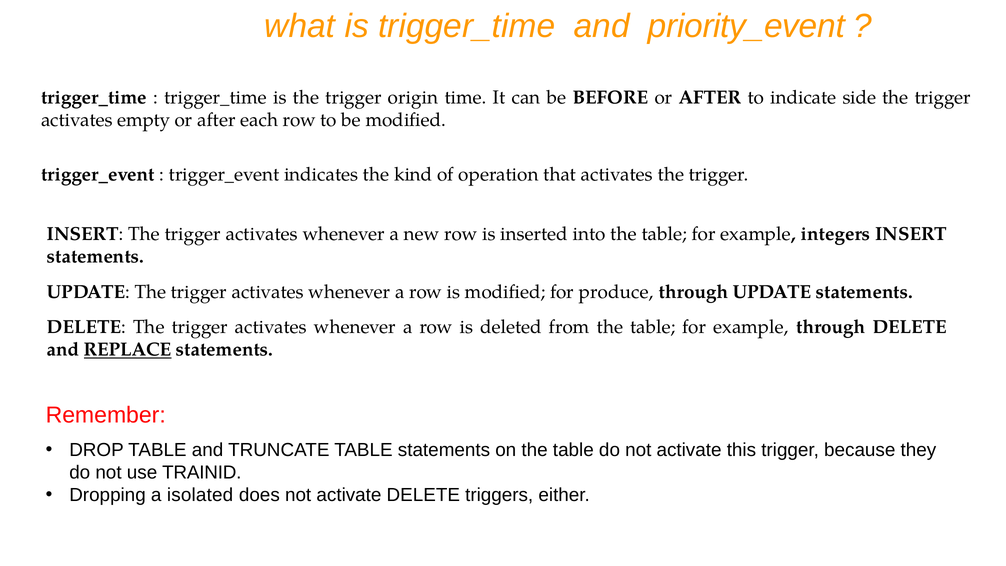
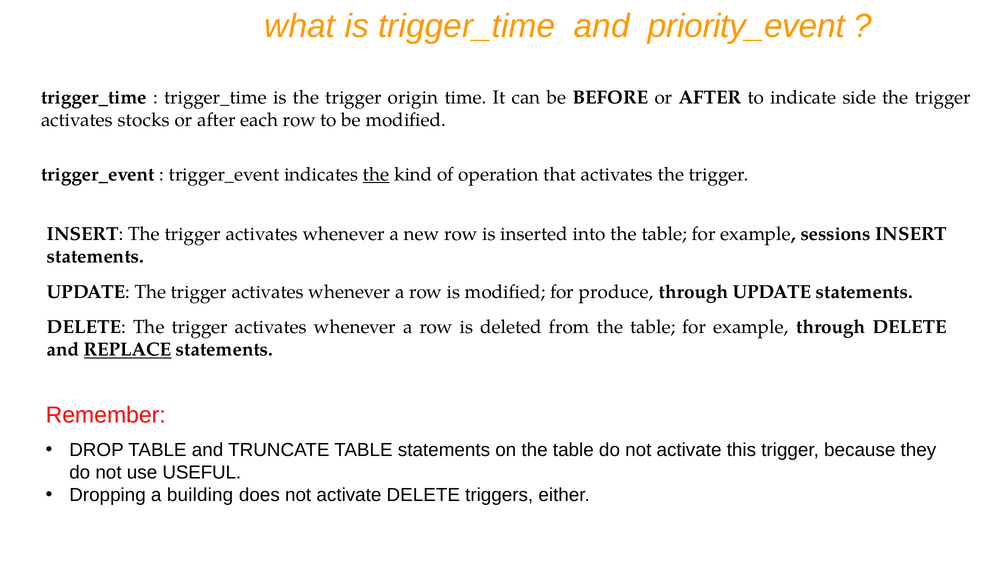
empty: empty -> stocks (144, 120)
the underline: none -> present (376, 174)
integers: integers -> sessions (836, 234)
TRAINID: TRAINID -> USEFUL (202, 472)
isolated: isolated -> building (200, 495)
